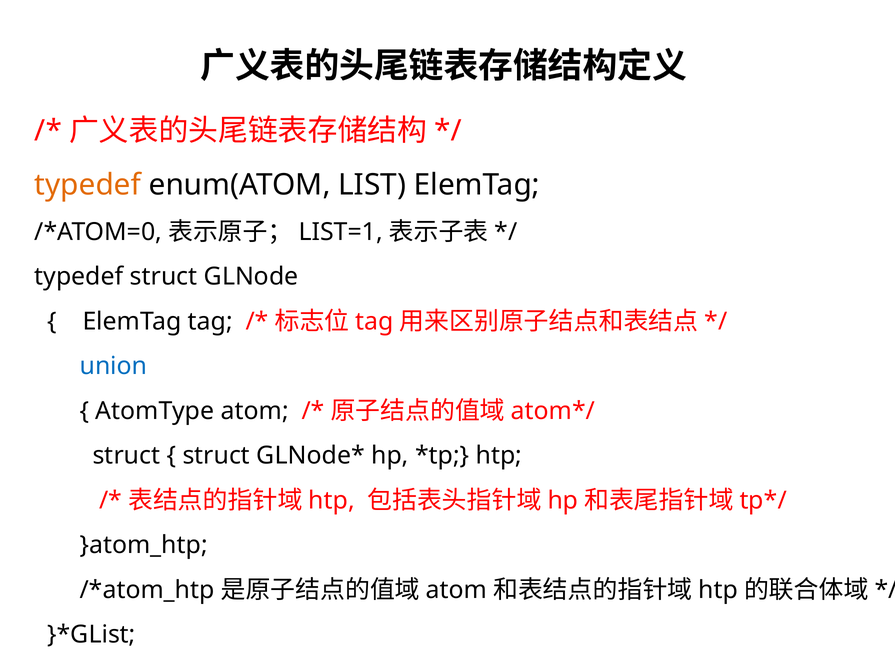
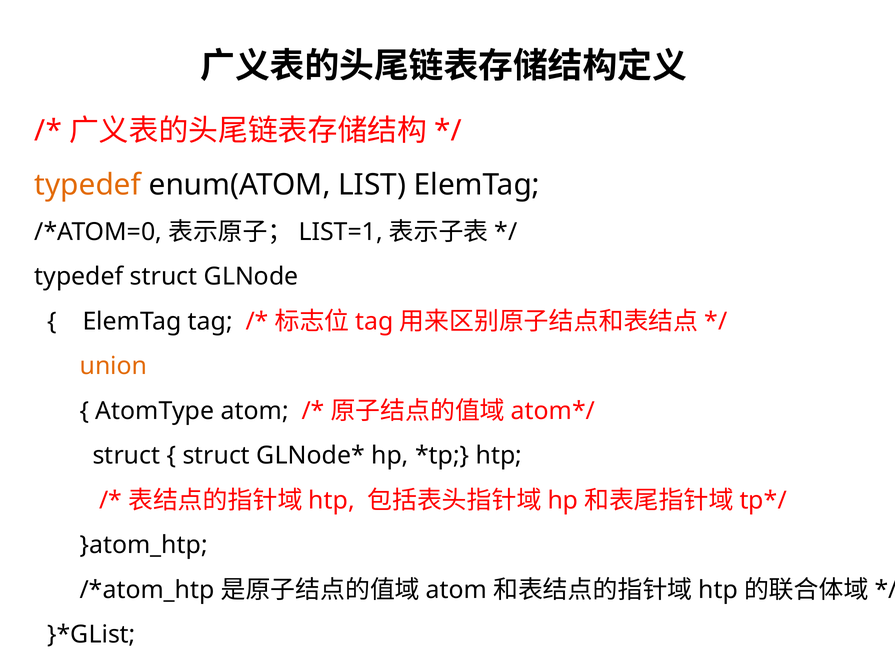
union colour: blue -> orange (113, 366)
